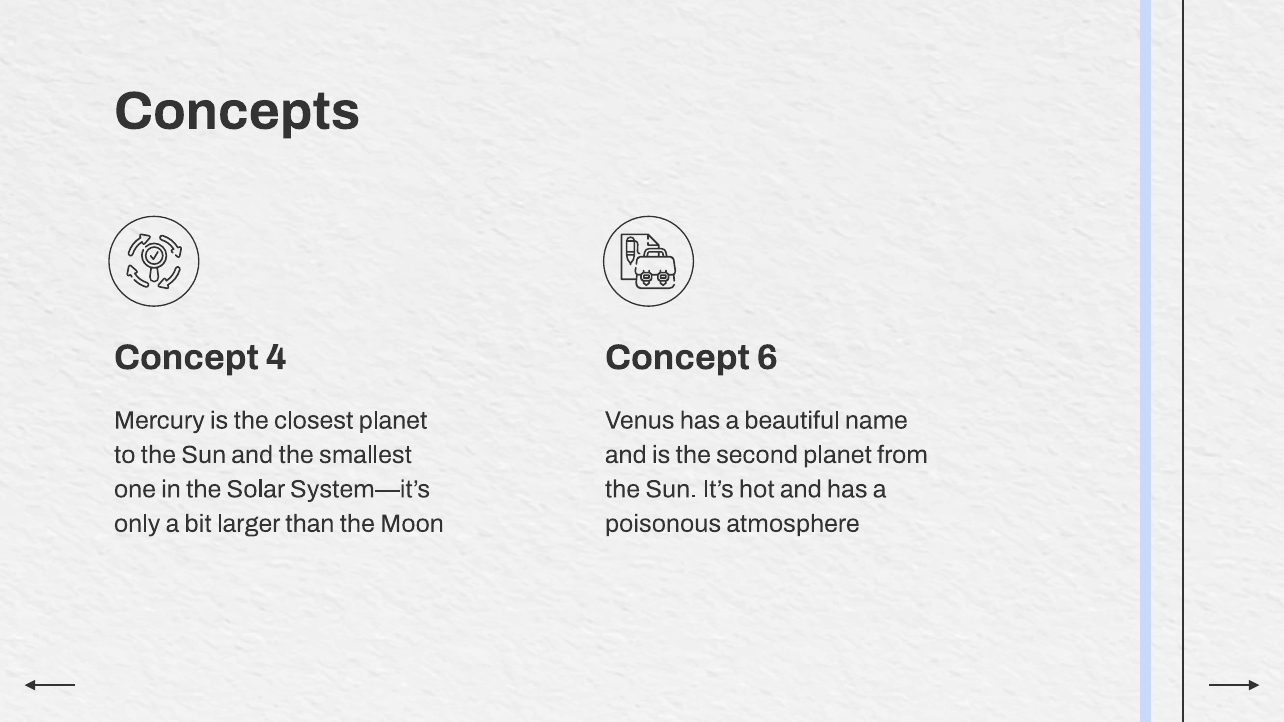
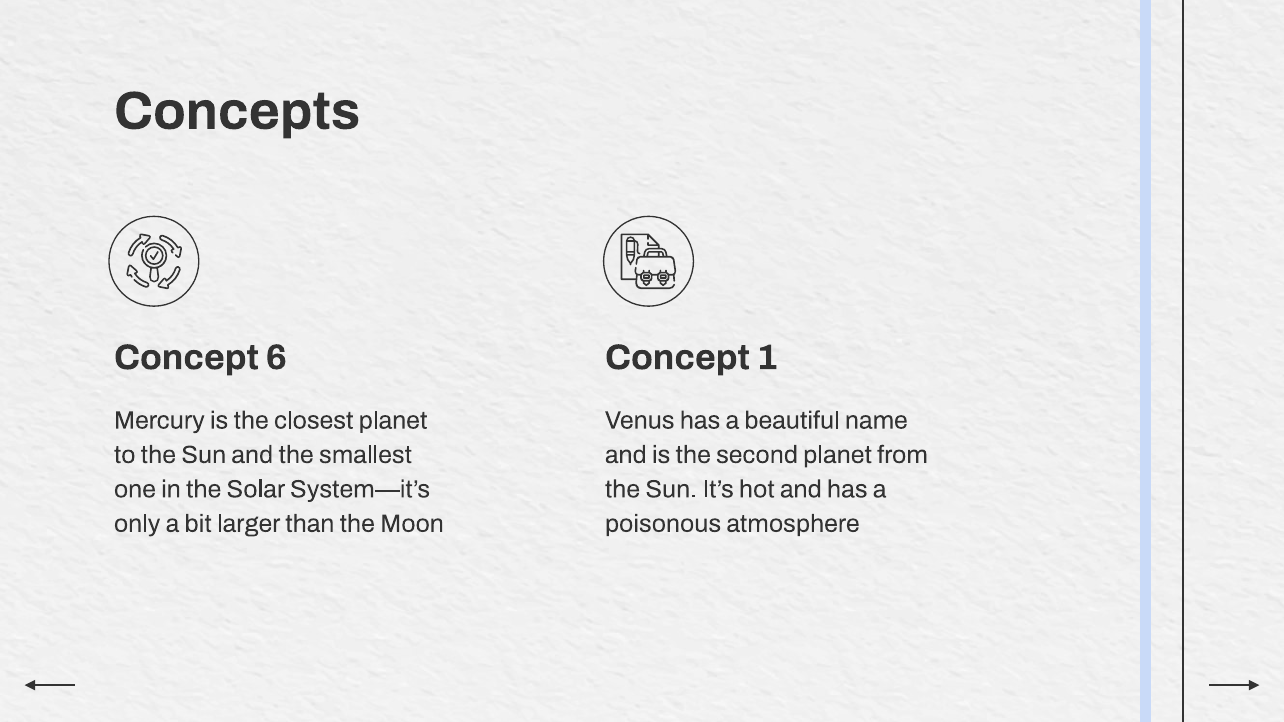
4: 4 -> 6 (276, 357)
6: 6 -> 1 (767, 357)
